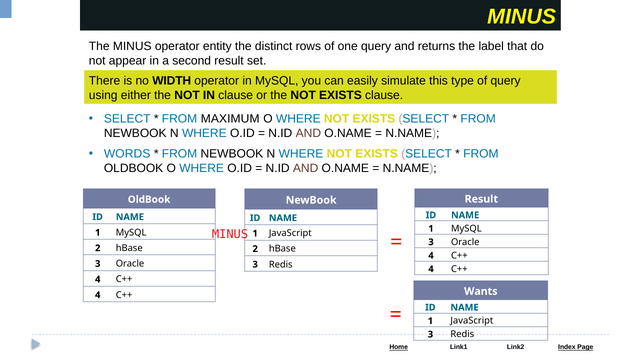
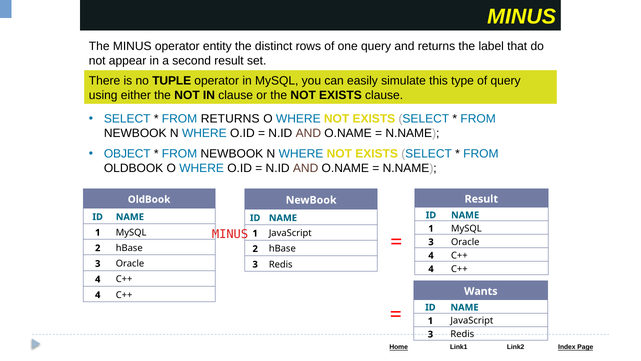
WIDTH: WIDTH -> TUPLE (172, 81)
FROM MAXIMUM: MAXIMUM -> RETURNS (230, 119)
WORDS: WORDS -> OBJECT (127, 154)
